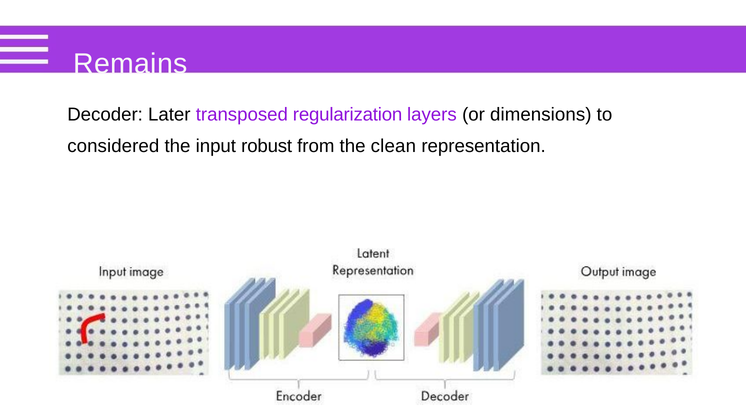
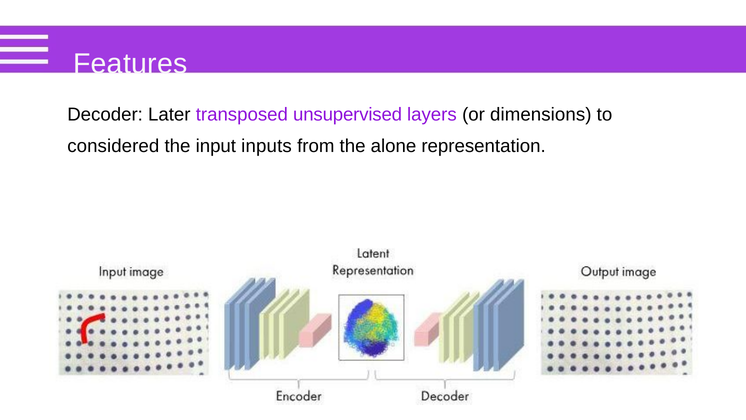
Remains: Remains -> Features (130, 64)
regularization: regularization -> unsupervised (348, 115)
robust: robust -> inputs (267, 146)
clean: clean -> alone (393, 146)
